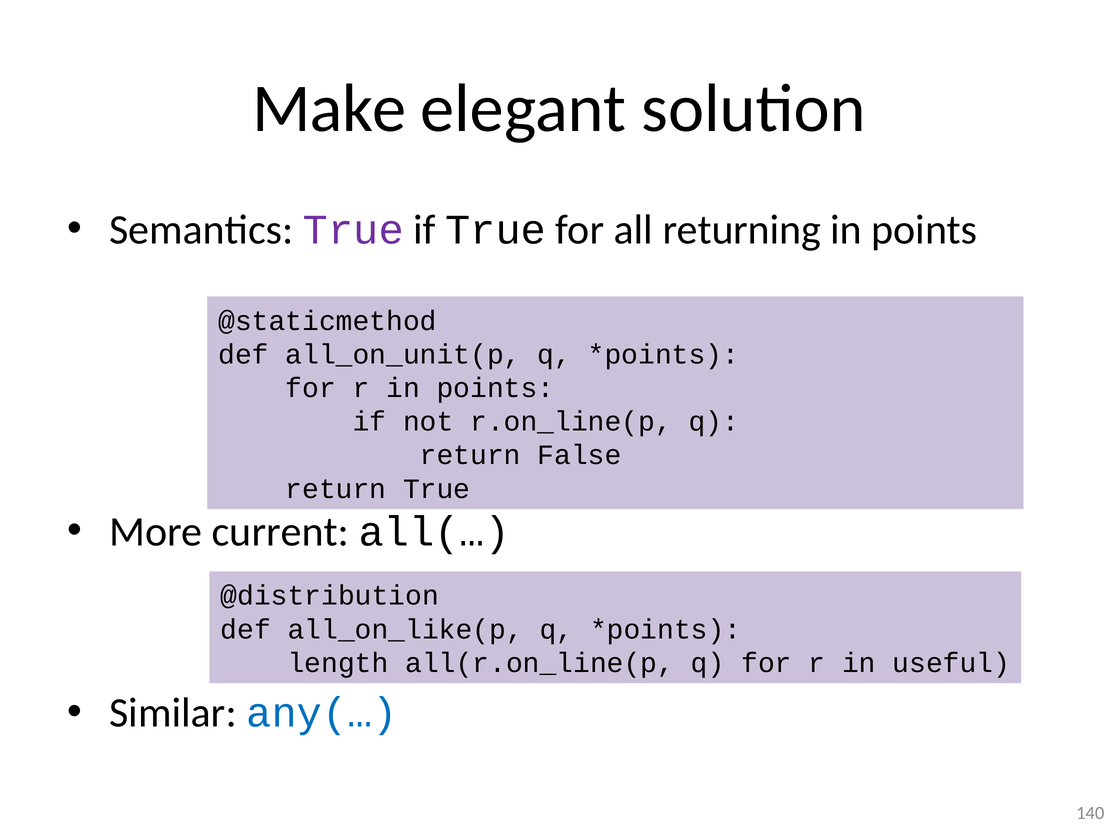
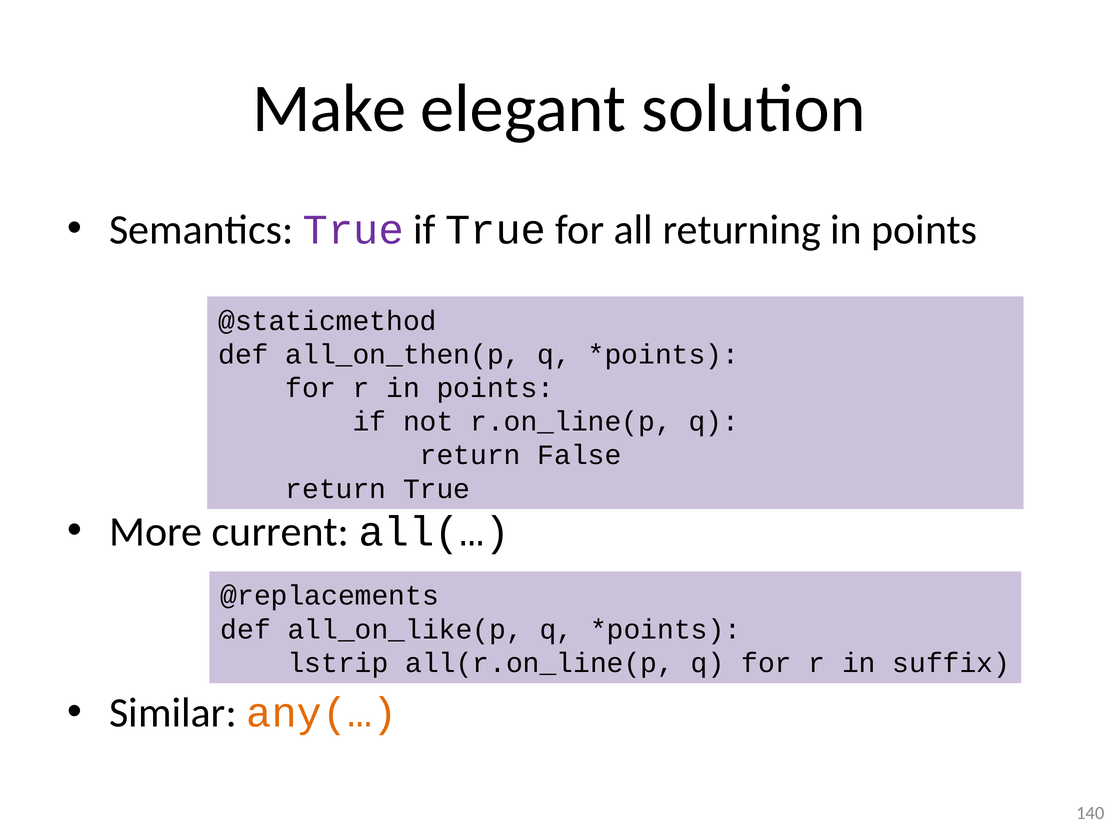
all_on_unit(p: all_on_unit(p -> all_on_then(p (403, 354)
@distribution: @distribution -> @replacements (330, 596)
length: length -> lstrip (338, 663)
useful: useful -> suffix (951, 663)
any(… colour: blue -> orange (322, 713)
